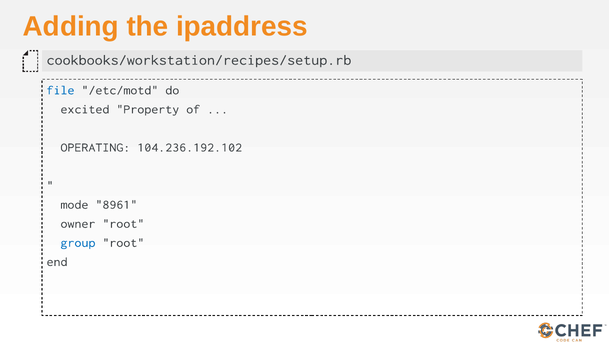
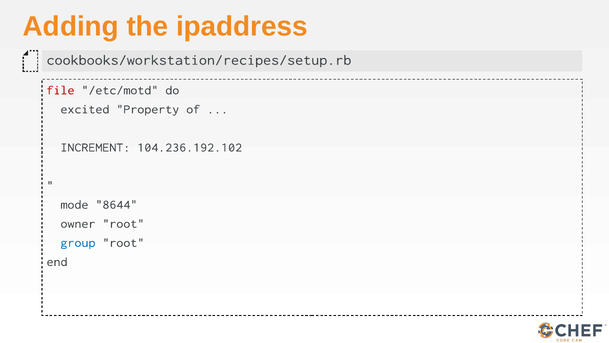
file colour: blue -> red (61, 90)
OPERATING: OPERATING -> INCREMENT (95, 147)
8961: 8961 -> 8644 (116, 204)
